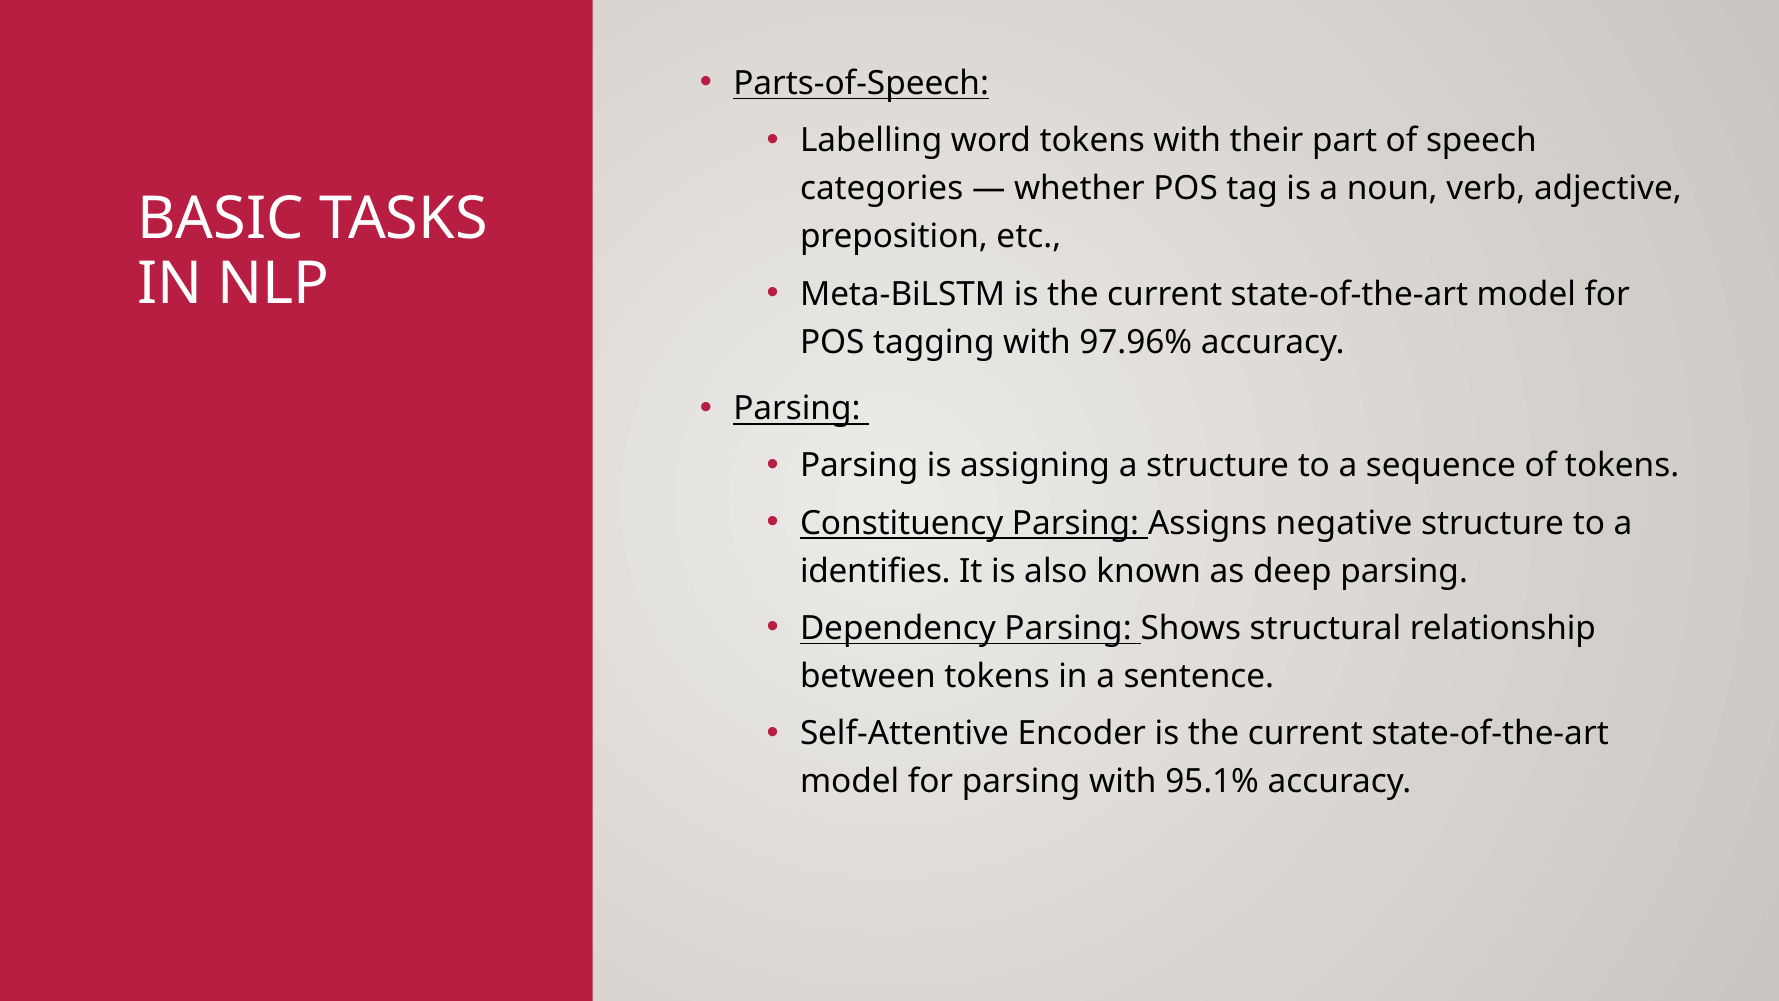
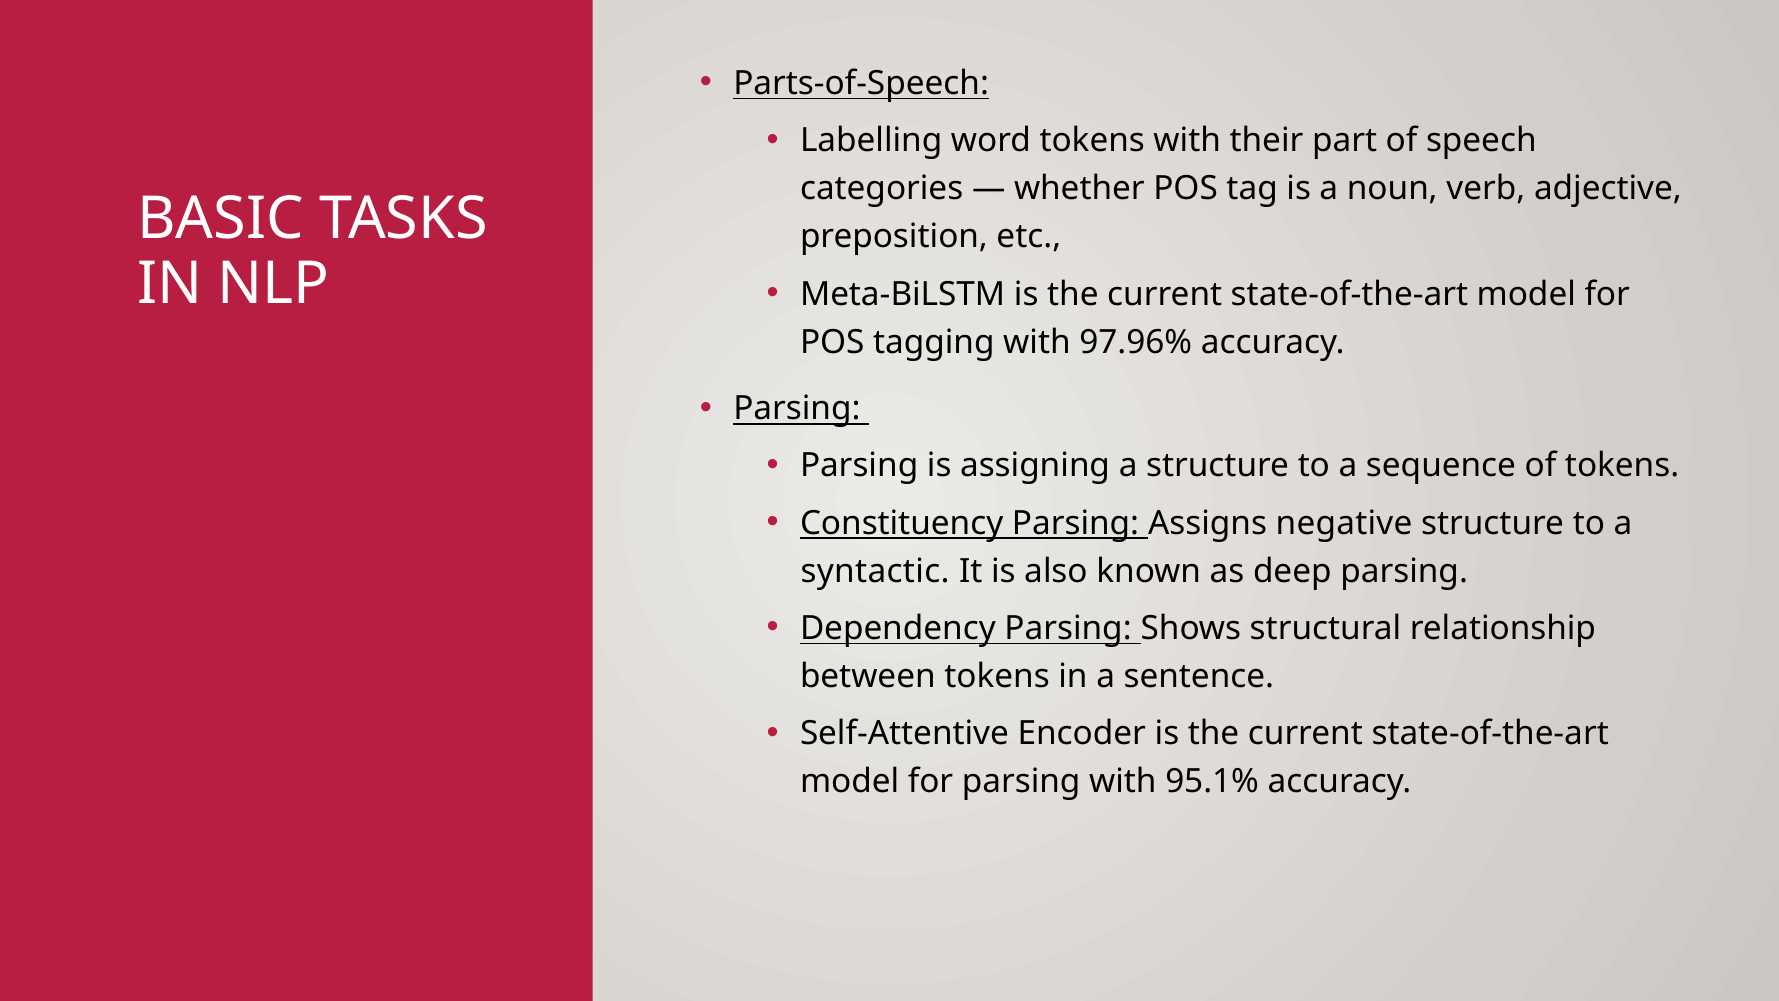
identifies: identifies -> syntactic (875, 571)
